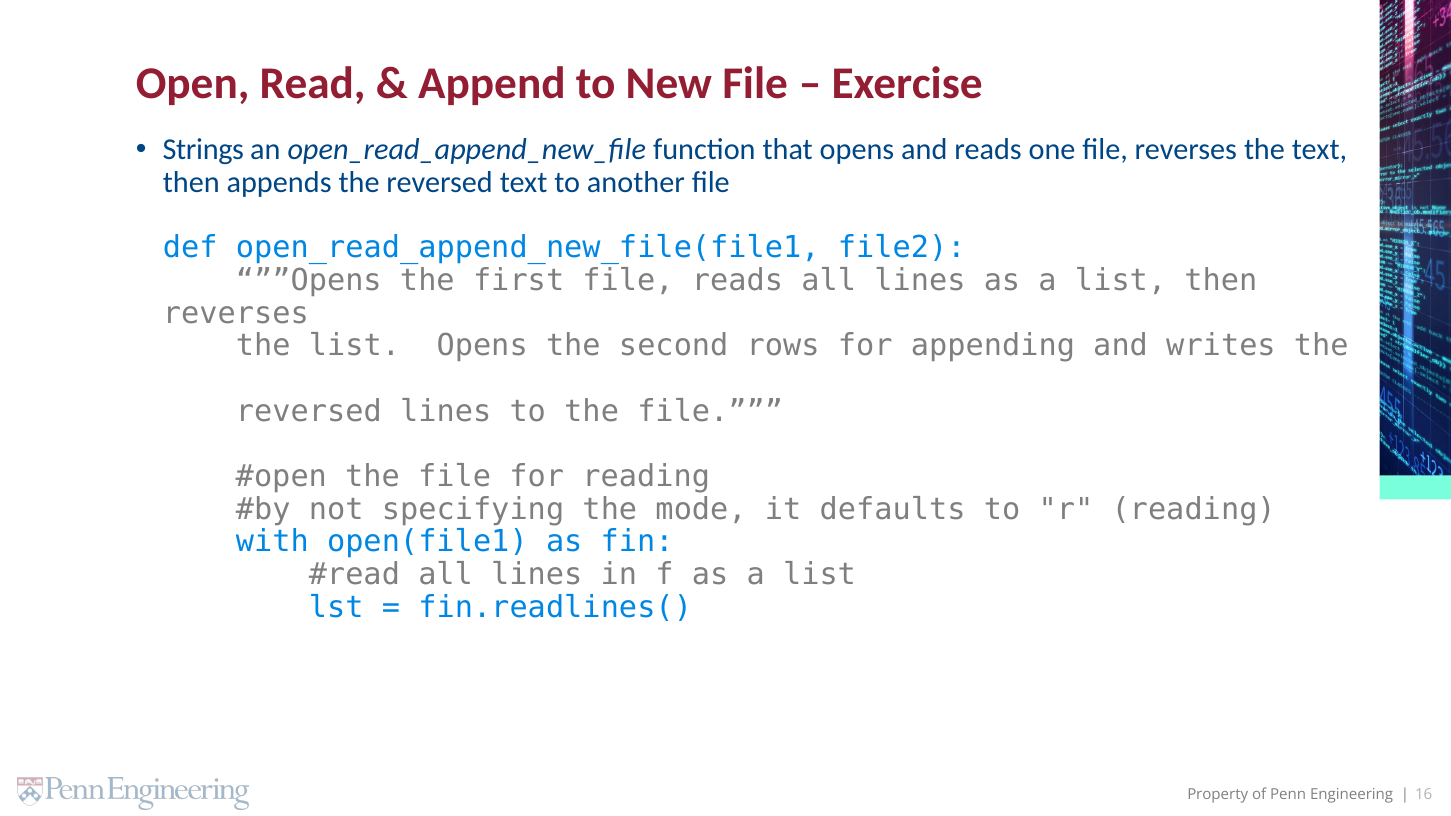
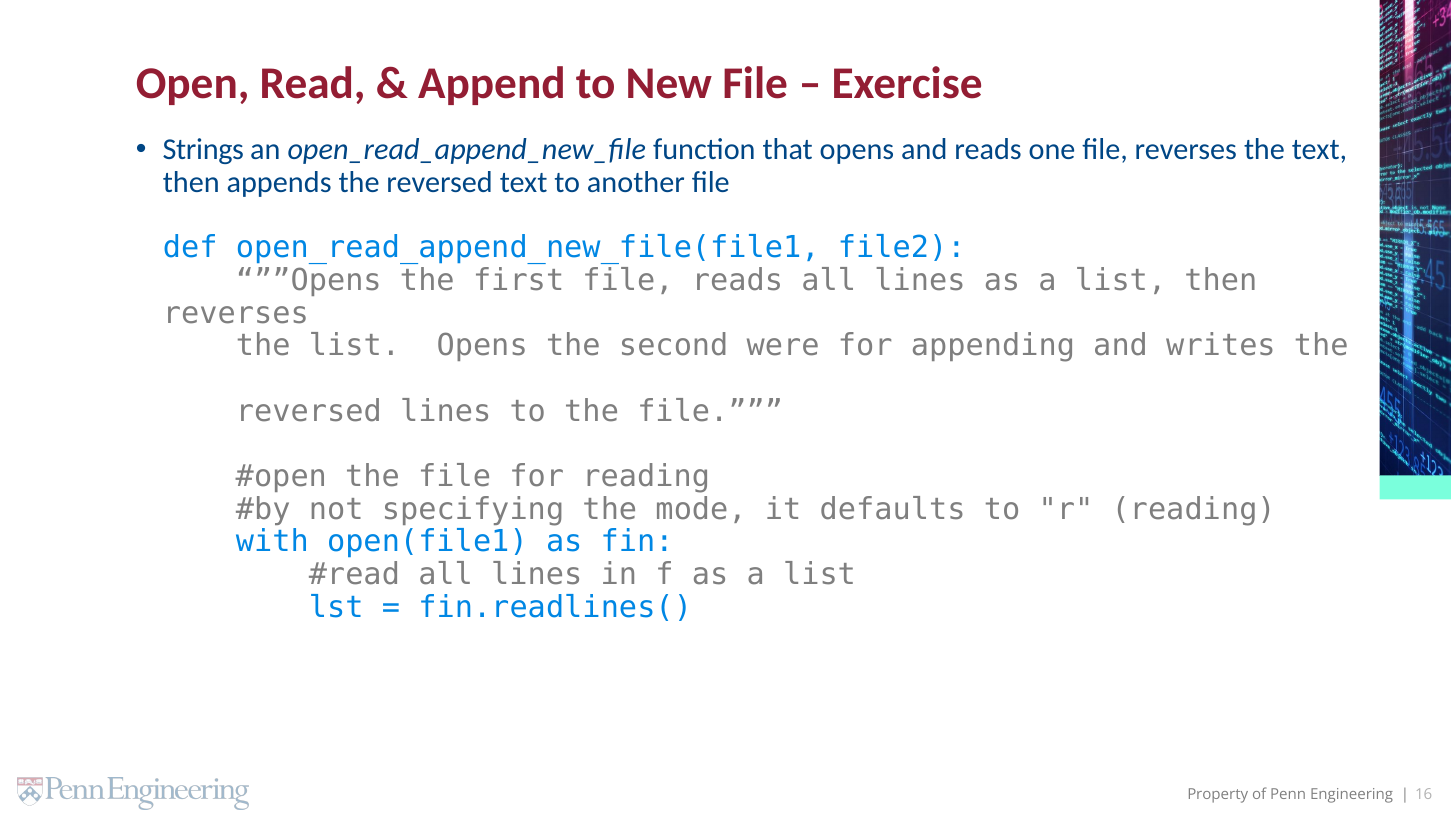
rows: rows -> were (783, 346)
